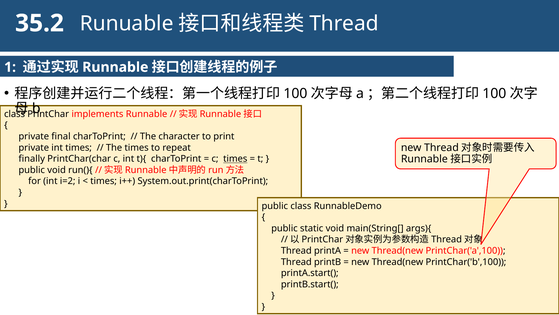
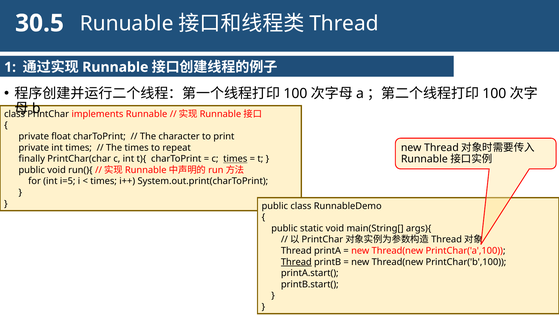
35.2: 35.2 -> 30.5 (39, 23)
final: final -> float (61, 136)
i=2: i=2 -> i=5 (68, 181)
Thread underline: none -> present (296, 261)
